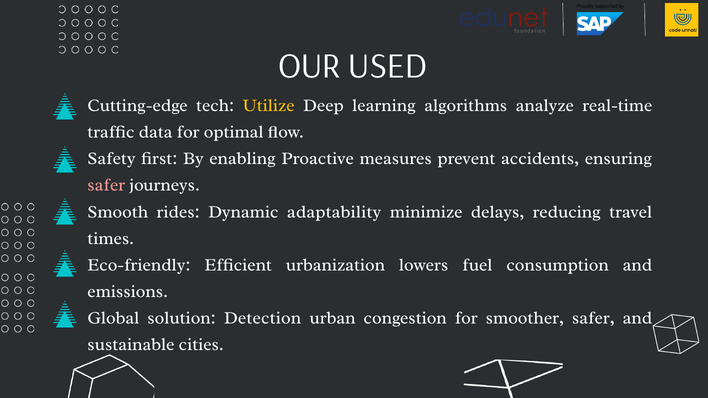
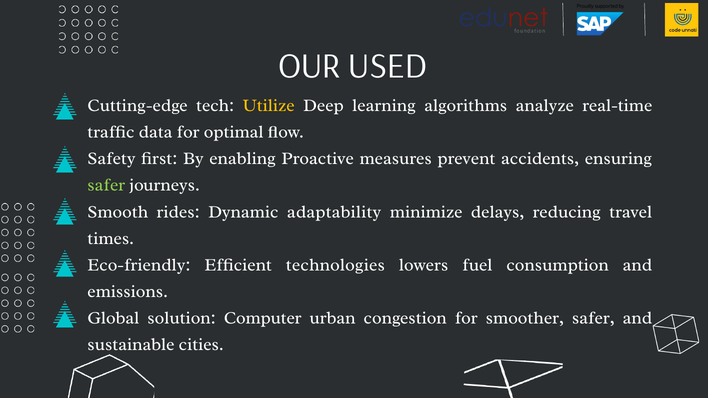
safer colour: pink -> light green (106, 185)
urbanization: urbanization -> technologies (335, 265)
Detection: Detection -> Computer (263, 318)
